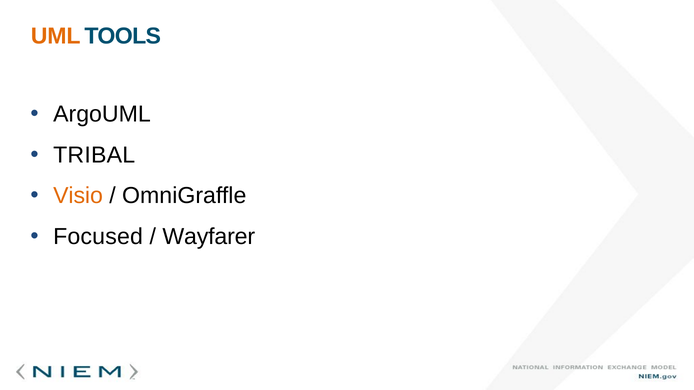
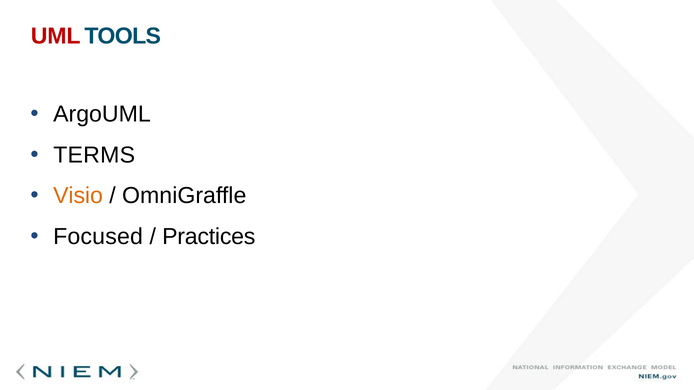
UML colour: orange -> red (56, 36)
TRIBAL: TRIBAL -> TERMS (94, 155)
Wayfarer: Wayfarer -> Practices (209, 237)
